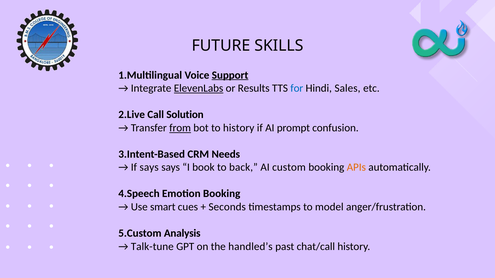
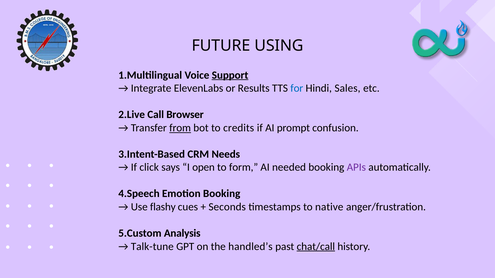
SKILLS: SKILLS -> USING (279, 46)
ElevenLabs underline: present -> none (199, 88)
Solution: Solution -> Browser (185, 115)
to history: history -> credits (239, 128)
If says: says -> click (149, 168)
book: book -> open (204, 168)
back: back -> form (244, 168)
custom: custom -> needed (289, 168)
APIs colour: orange -> purple (356, 168)
smart: smart -> flashy (163, 207)
model: model -> native (329, 207)
chat/call underline: none -> present (316, 247)
